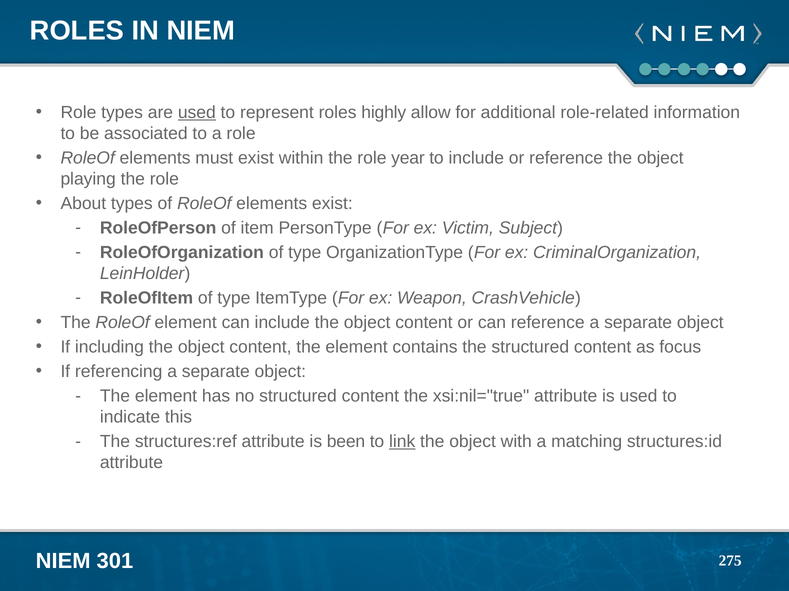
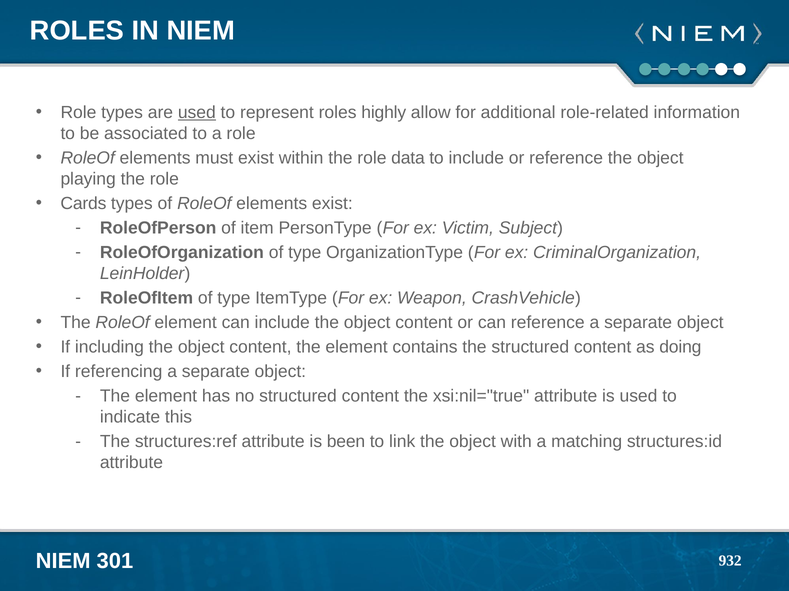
year: year -> data (408, 158)
About: About -> Cards (83, 204)
focus: focus -> doing (680, 347)
link underline: present -> none (402, 442)
275: 275 -> 932 (730, 561)
